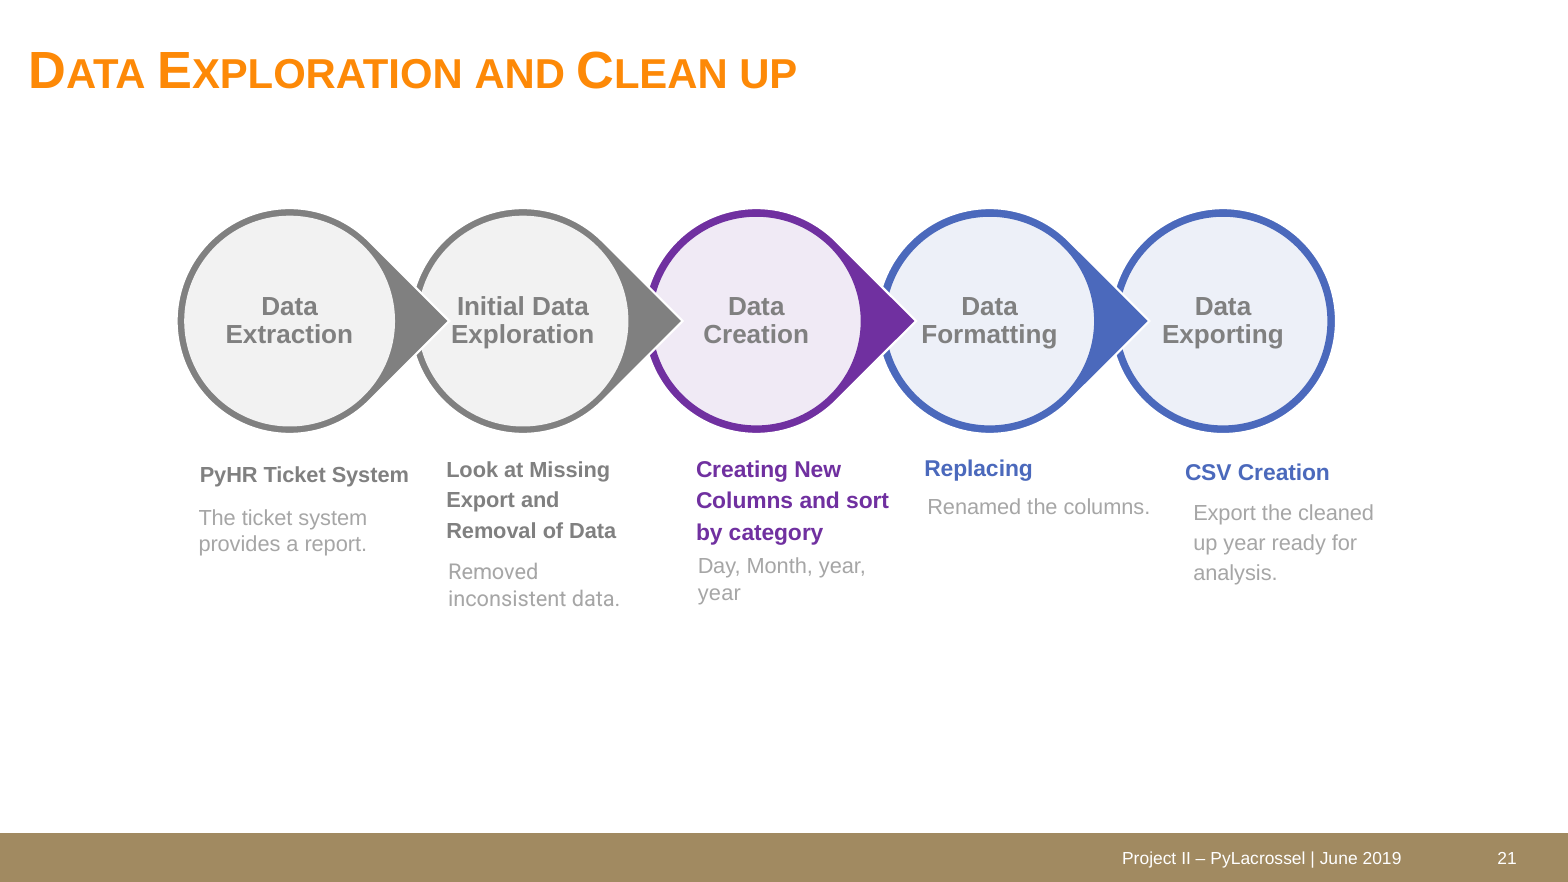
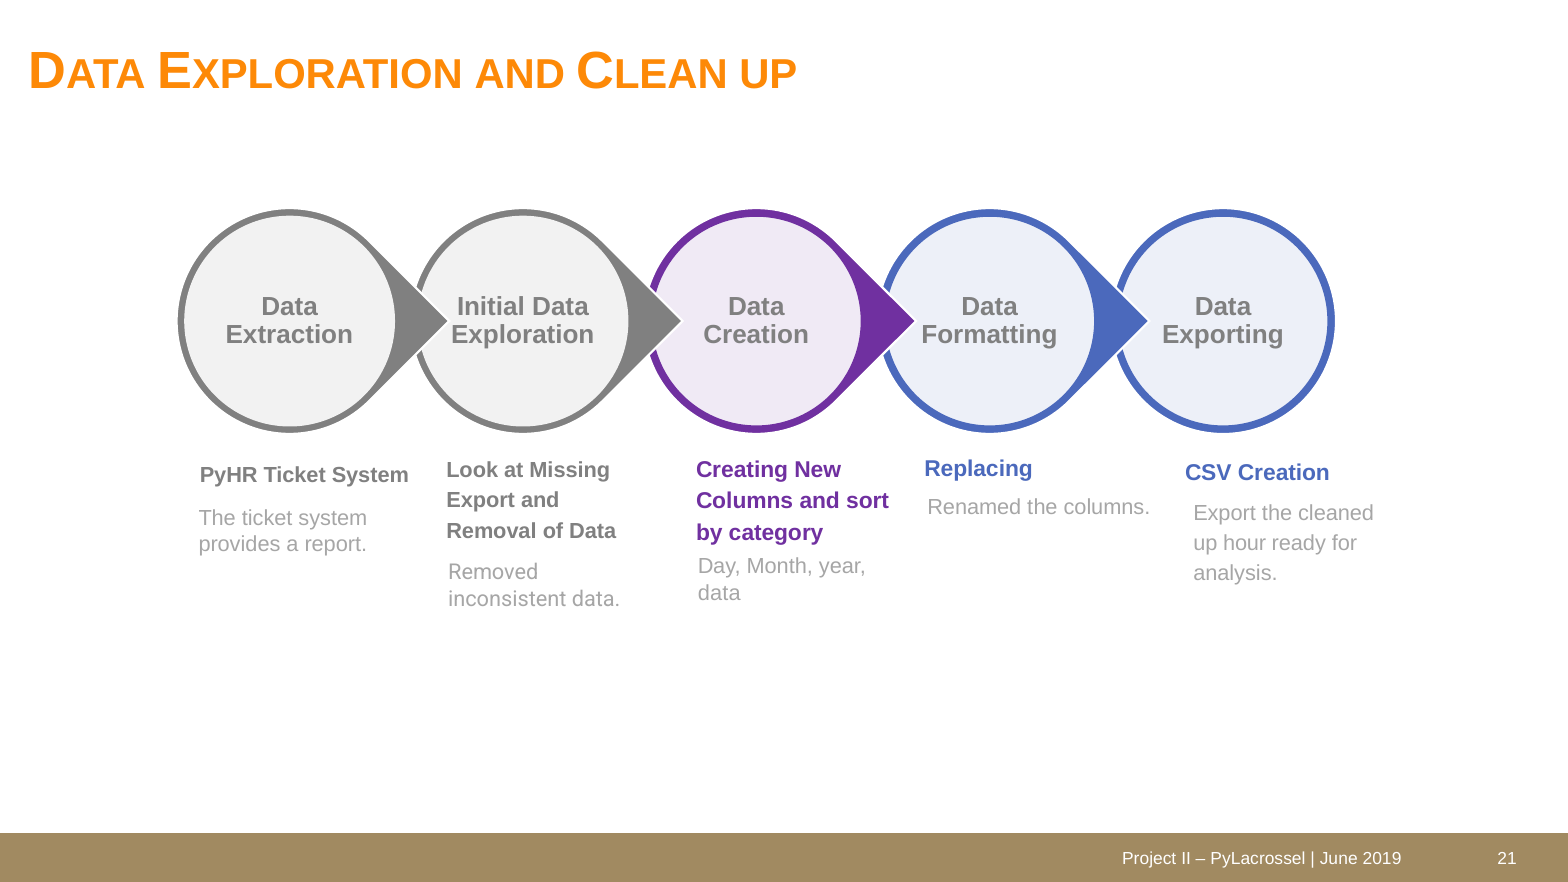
up year: year -> hour (1245, 544)
year: year -> data (719, 593)
